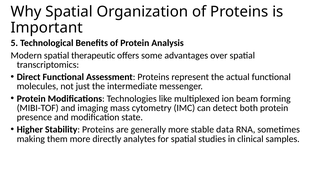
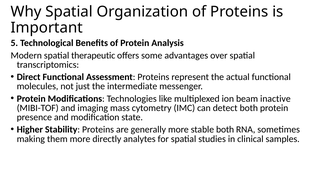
forming: forming -> inactive (275, 99)
stable data: data -> both (225, 130)
